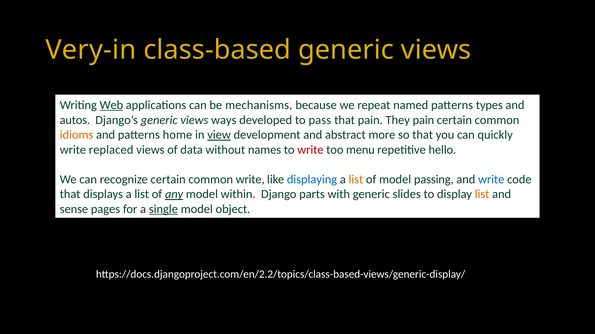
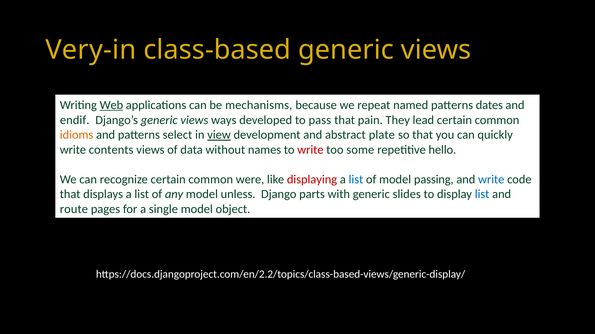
types: types -> dates (489, 105)
autos: autos -> endif (75, 120)
They pain: pain -> lead (423, 120)
home: home -> select (177, 135)
more: more -> plate (382, 135)
replaced: replaced -> contents (111, 150)
menu: menu -> some (360, 150)
common write: write -> were (250, 180)
displaying colour: blue -> red (312, 180)
list colour: orange -> blue (356, 180)
any underline: present -> none (174, 195)
within: within -> unless (238, 195)
list colour: orange -> blue (482, 195)
sense: sense -> route (74, 209)
single underline: present -> none (163, 209)
